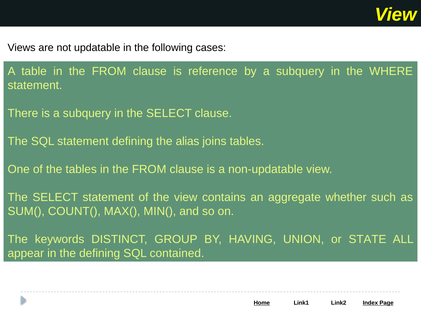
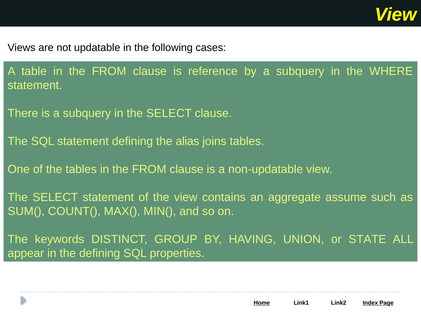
whether: whether -> assume (346, 198)
contained: contained -> properties (177, 254)
